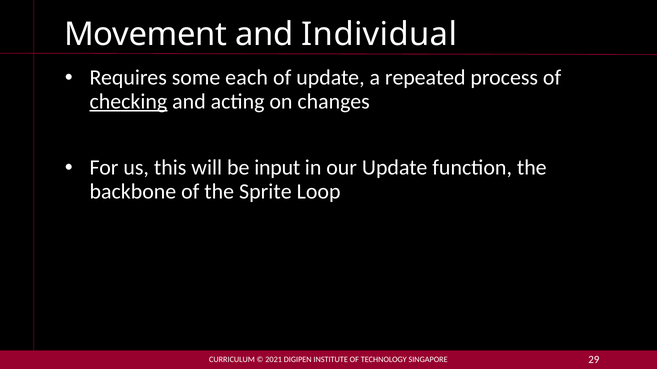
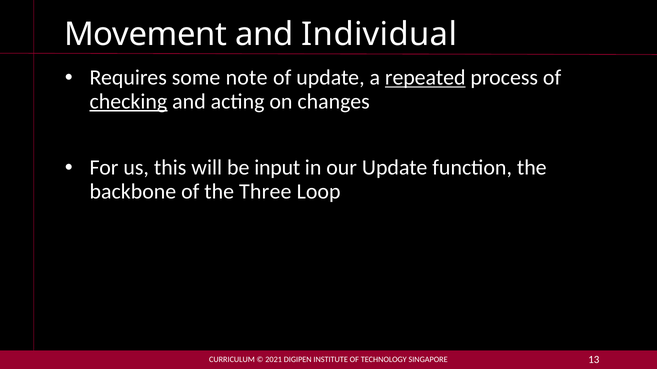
each: each -> note (247, 78)
repeated underline: none -> present (425, 78)
Sprite: Sprite -> Three (265, 192)
29: 29 -> 13 (594, 360)
